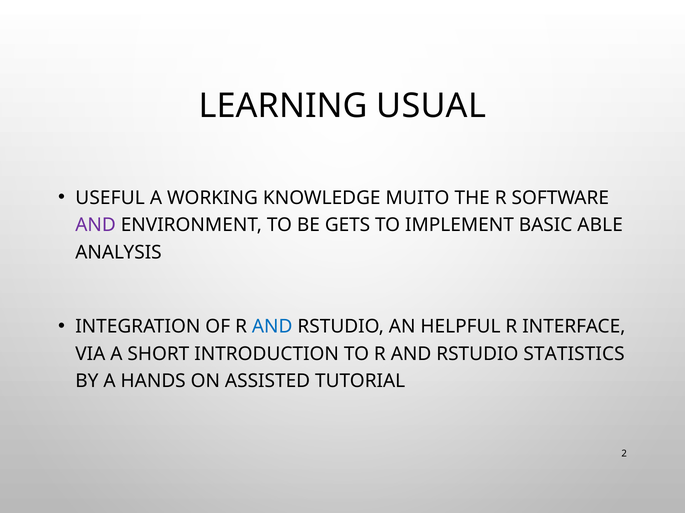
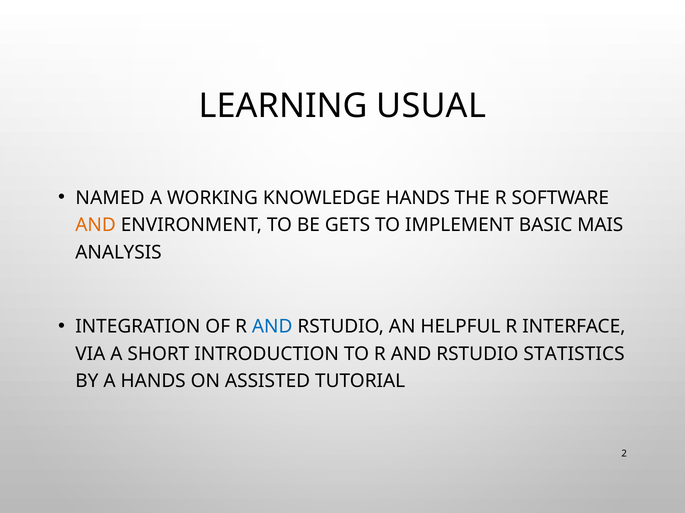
USEFUL: USEFUL -> NAMED (110, 198)
KNOWLEDGE MUITO: MUITO -> HANDS (418, 198)
AND colour: purple -> orange (96, 226)
ABLE: ABLE -> MAIS (600, 226)
